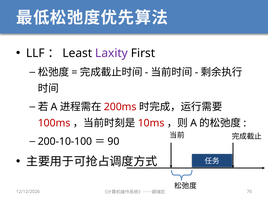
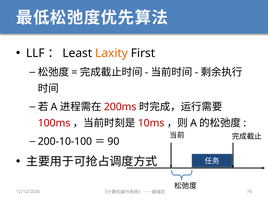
Laxity colour: purple -> orange (112, 53)
